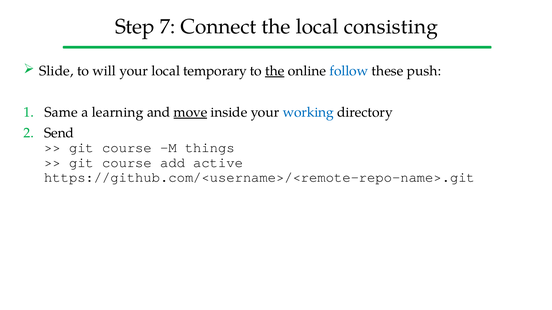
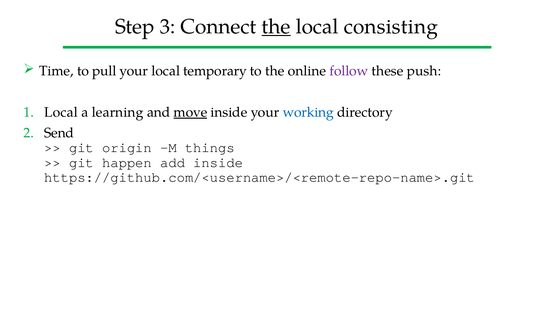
7: 7 -> 3 (168, 27)
the underline: none -> present (276, 27)
Slide: Slide -> Time (56, 71)
will: will -> pull (104, 71)
the underline: present -> none (275, 71)
follow colour: blue -> purple (349, 71)
Same: Same -> Local (61, 112)
course: course -> origin (127, 148)
course: course -> happen (127, 163)
add active: active -> inside (218, 163)
